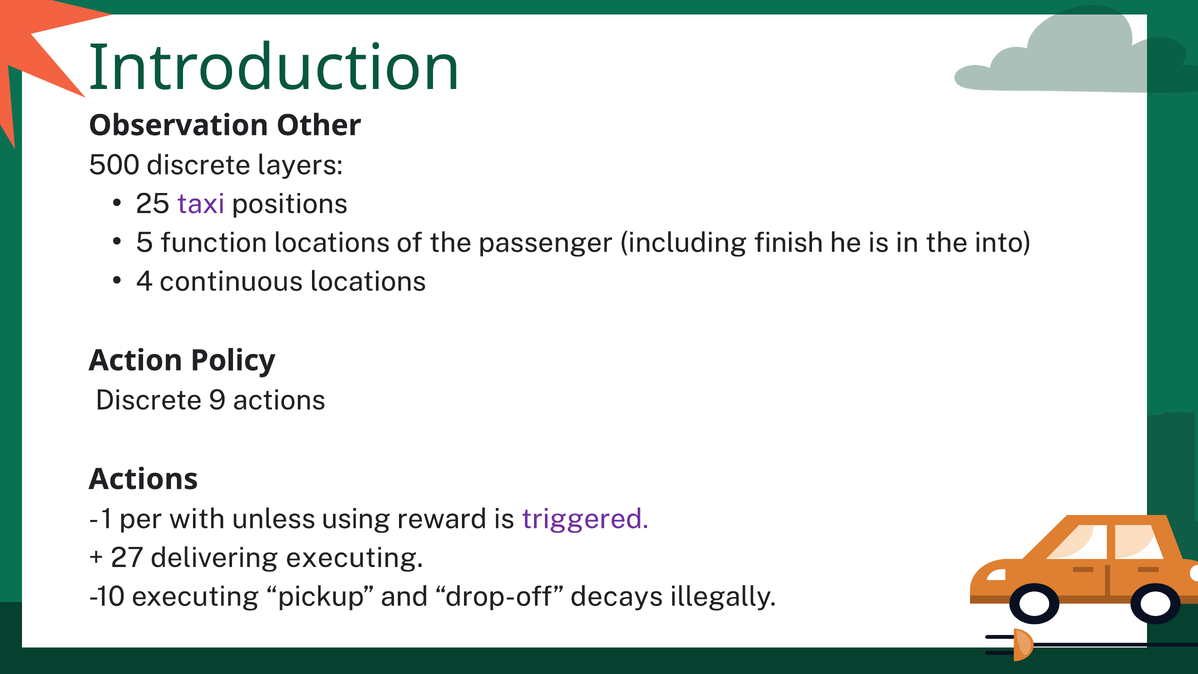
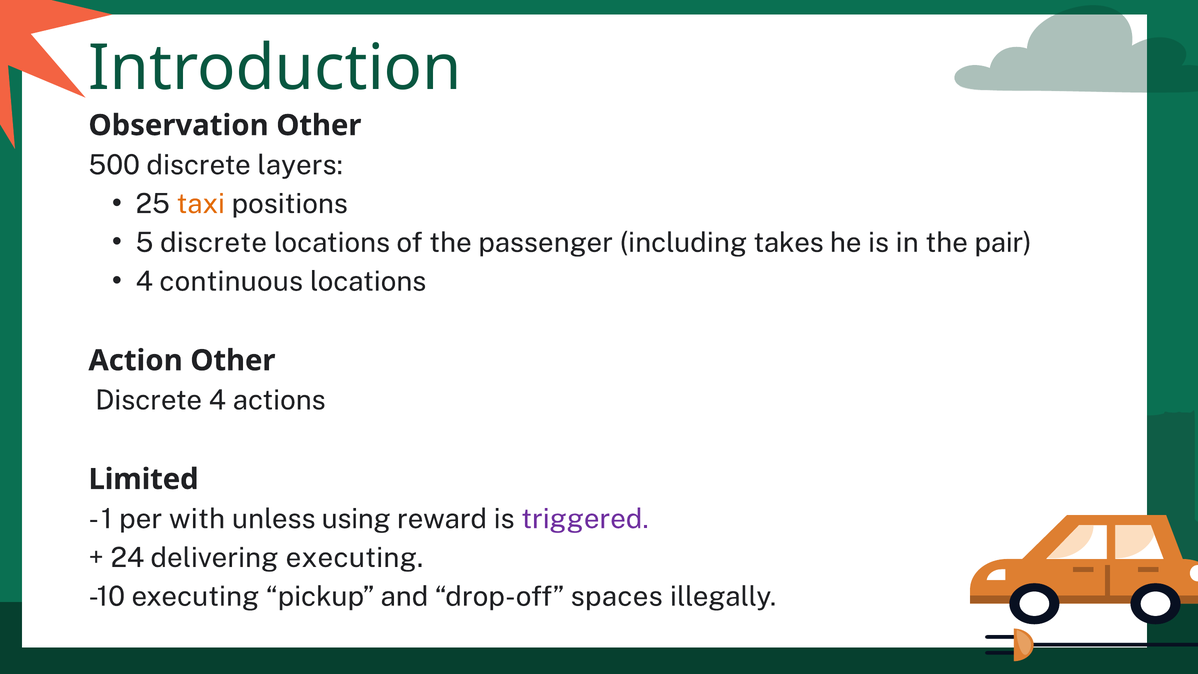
taxi colour: purple -> orange (201, 204)
5 function: function -> discrete (214, 243)
finish: finish -> takes (789, 243)
into: into -> pair (1003, 243)
Action Policy: Policy -> Other (233, 361)
Discrete 9: 9 -> 4 (217, 400)
Actions: Actions -> Limited (144, 479)
27: 27 -> 24 (127, 558)
decays: decays -> spaces (617, 596)
